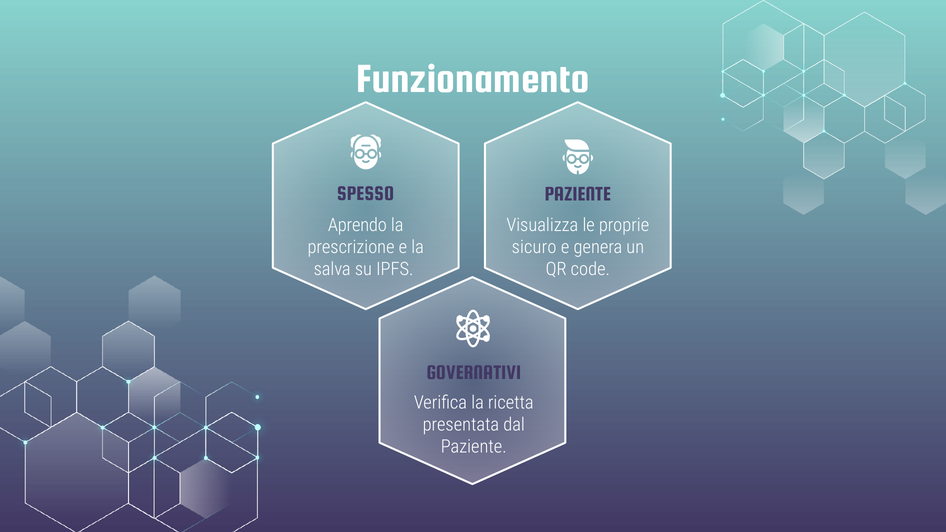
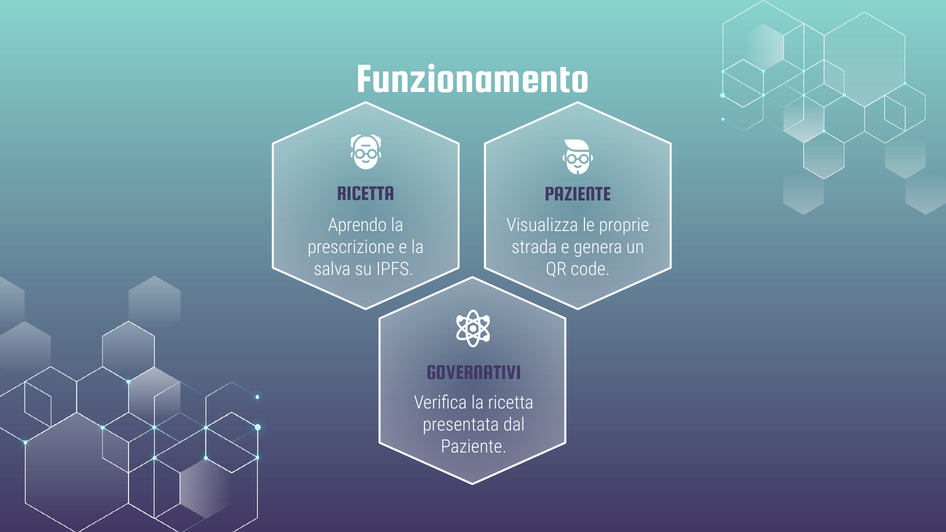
SPESSO: SPESSO -> RICETTA (366, 194)
sicuro: sicuro -> strada (534, 247)
